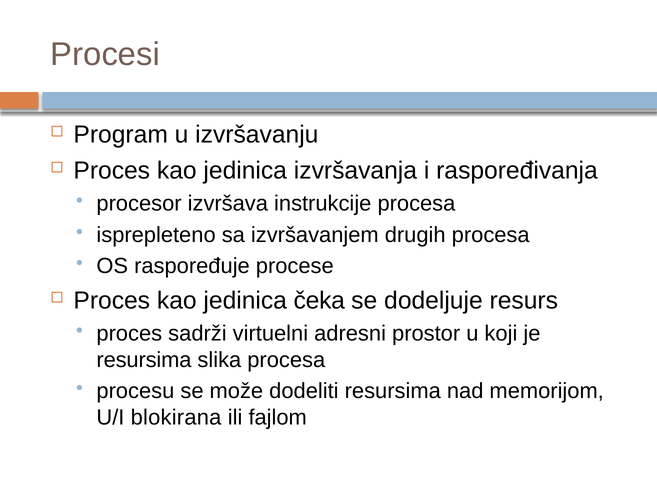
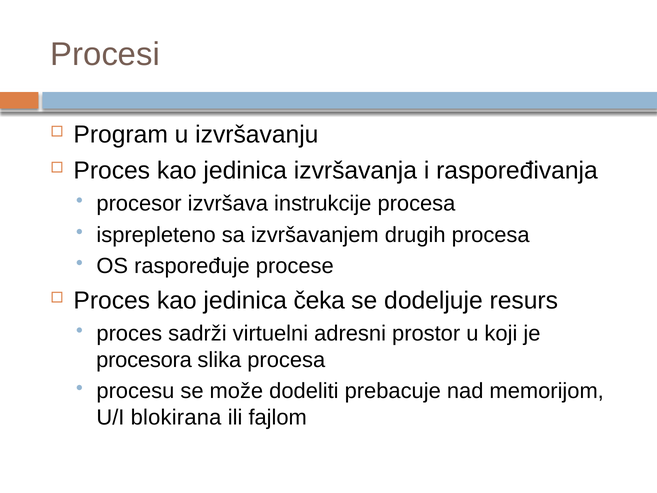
resursima: resursima -> procesora (144, 360)
dodeliti resursima: resursima -> prebacuje (393, 391)
